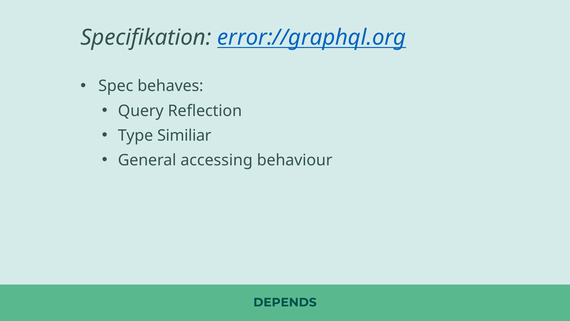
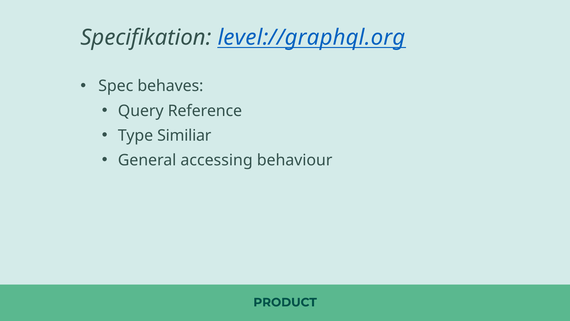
error://graphql.org: error://graphql.org -> level://graphql.org (312, 37)
Reflection: Reflection -> Reference (205, 111)
DEPENDS: DEPENDS -> PRODUCT (285, 302)
